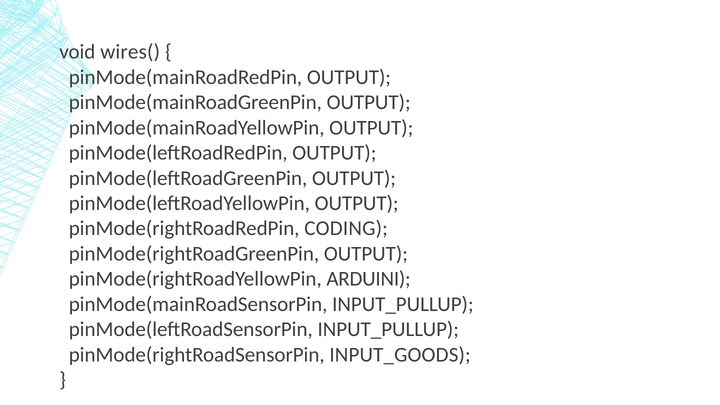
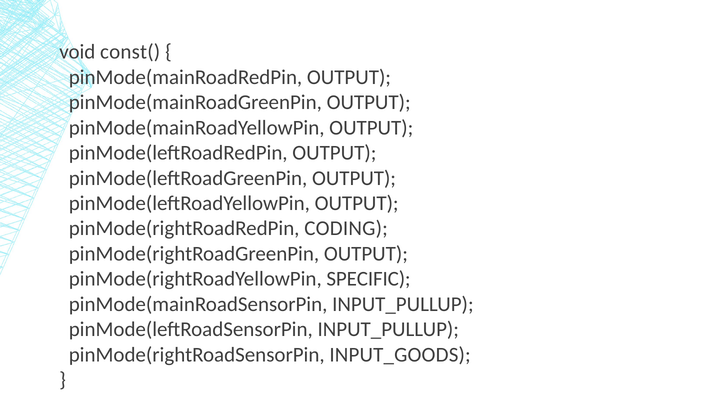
wires(: wires( -> const( (130, 52)
ARDUINI: ARDUINI -> SPECIFIC (369, 279)
